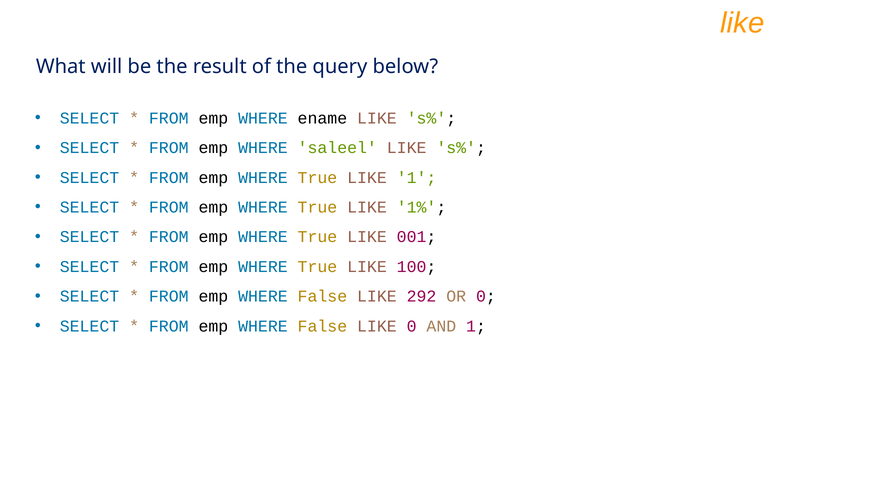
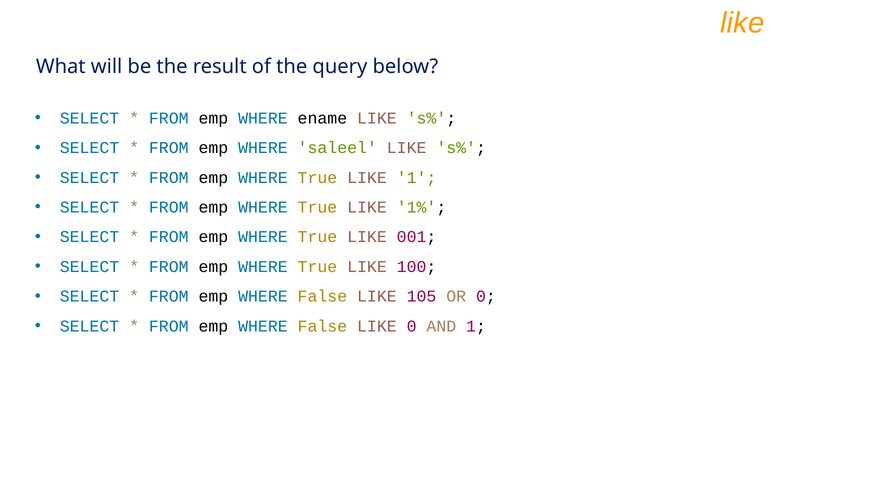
292: 292 -> 105 (422, 297)
